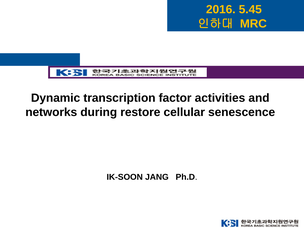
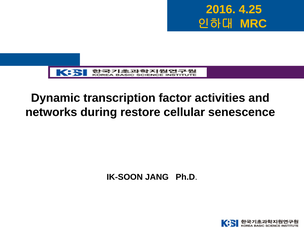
5.45: 5.45 -> 4.25 (250, 9)
